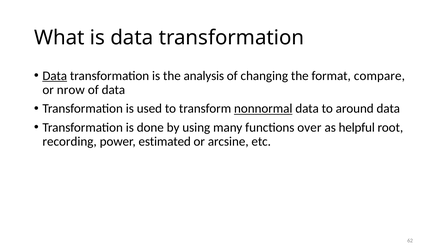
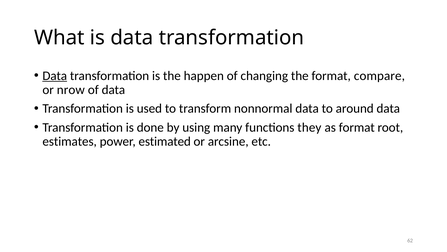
analysis: analysis -> happen (204, 76)
nonnormal underline: present -> none (263, 108)
over: over -> they (309, 127)
as helpful: helpful -> format (357, 127)
recording: recording -> estimates (70, 141)
